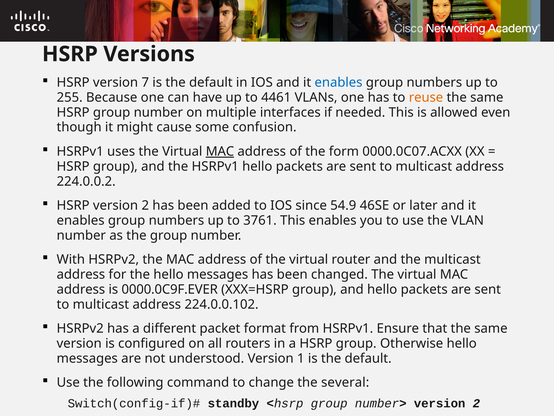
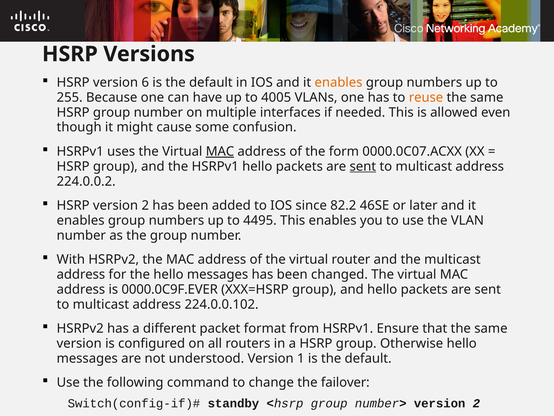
7: 7 -> 6 (145, 82)
enables colour: blue -> orange (338, 82)
4461: 4461 -> 4005 (276, 97)
sent underline: none -> present (363, 166)
54.9: 54.9 -> 82.2 (343, 205)
3761: 3761 -> 4495 (260, 220)
several: several -> failover (345, 382)
